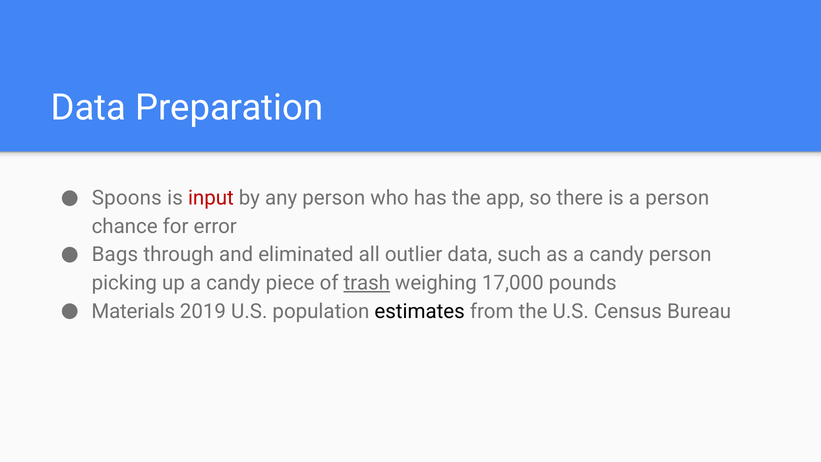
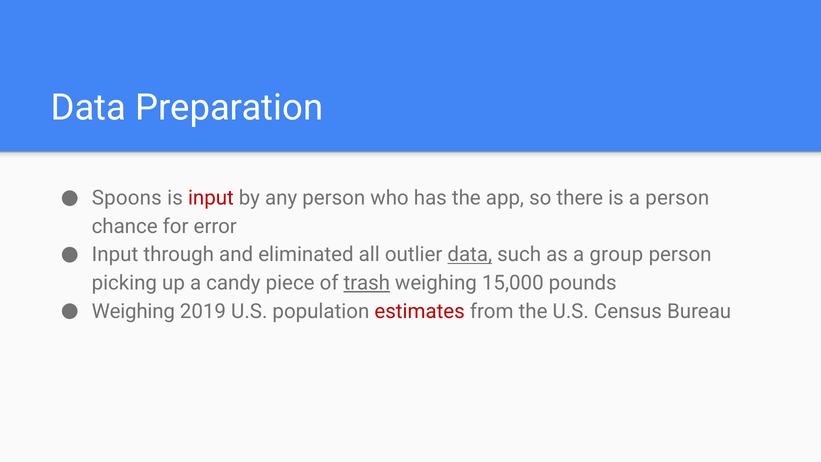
Bags: Bags -> Input (115, 255)
data underline: none -> present (470, 255)
as a candy: candy -> group (616, 255)
17,000: 17,000 -> 15,000 (513, 283)
Materials: Materials -> Weighing (133, 311)
estimates colour: black -> red (420, 311)
